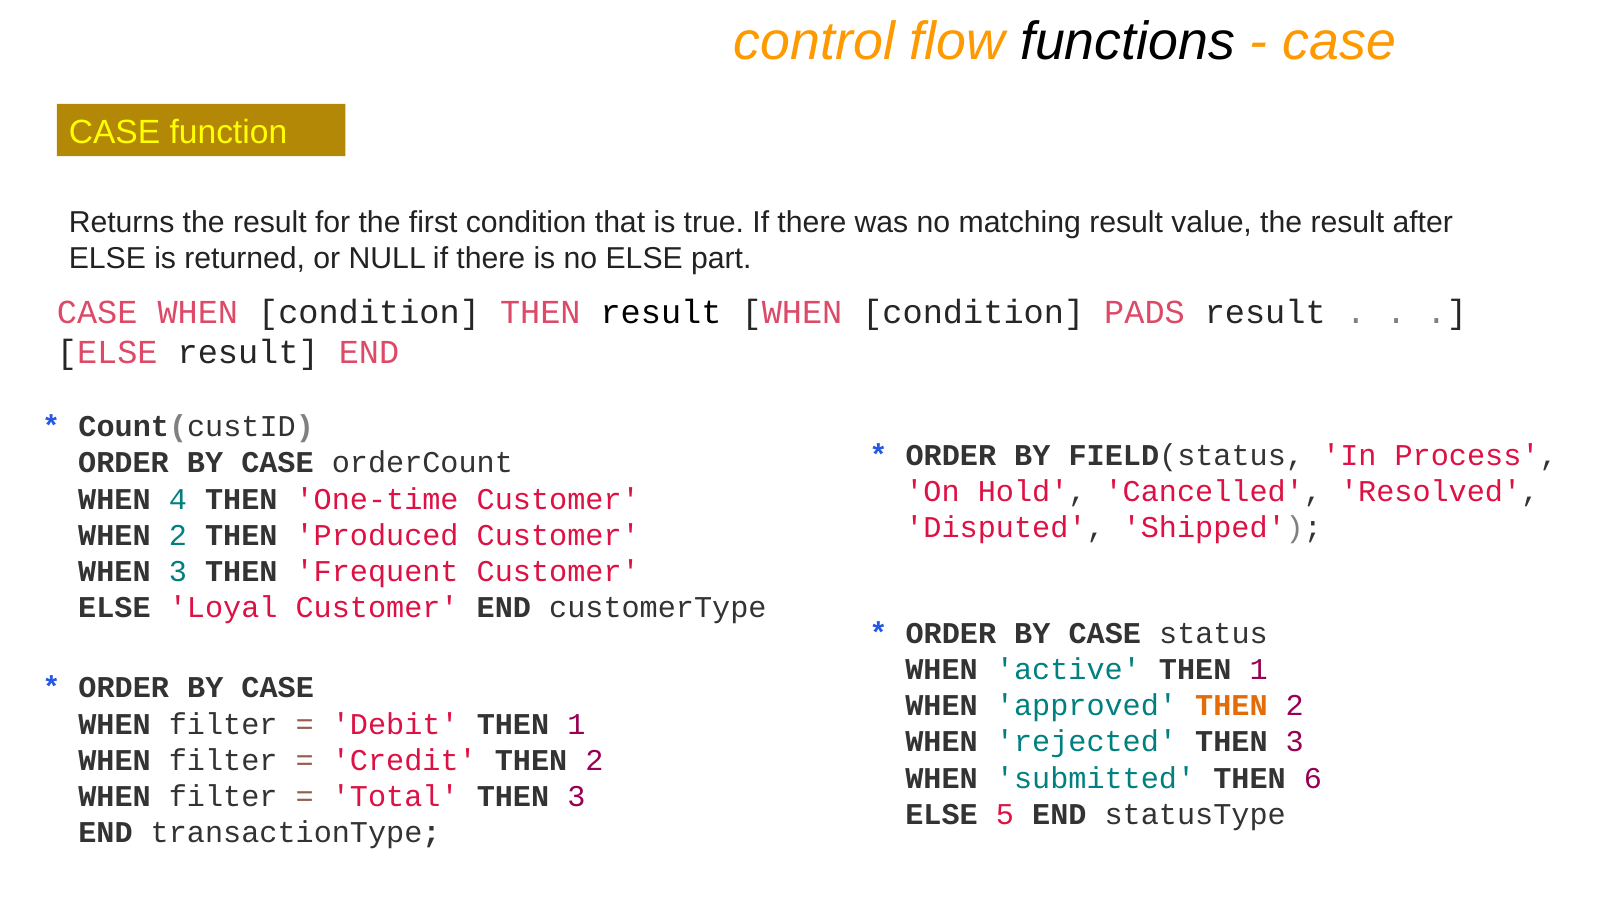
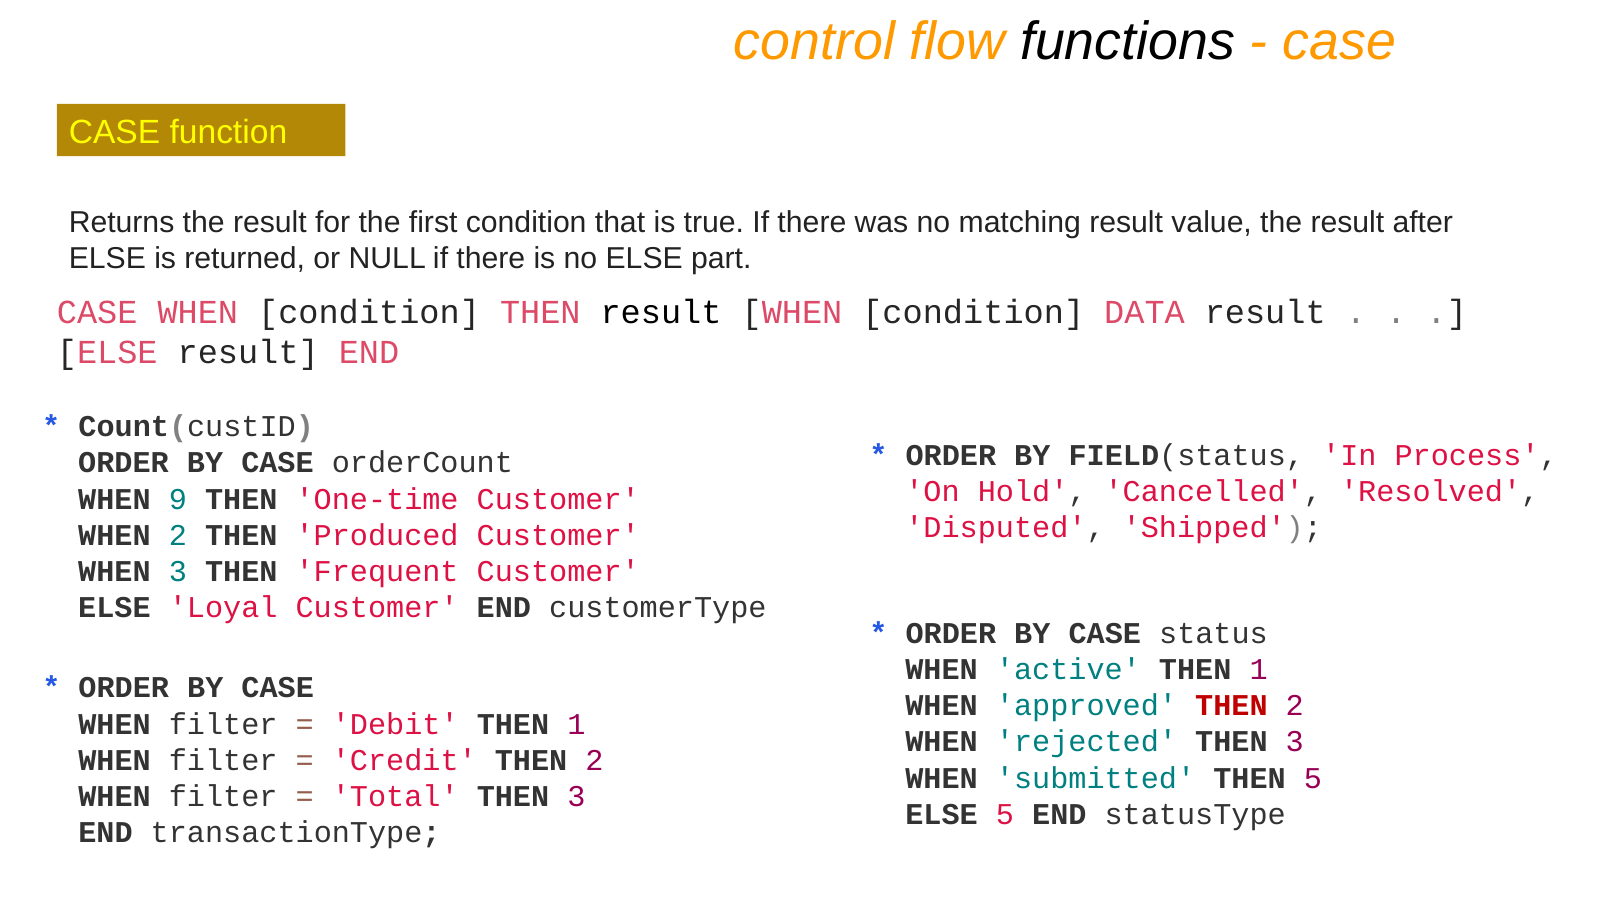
PADS: PADS -> DATA (1145, 312)
4: 4 -> 9 (178, 499)
THEN colour: orange -> red (1231, 705)
THEN 6: 6 -> 5 (1313, 778)
